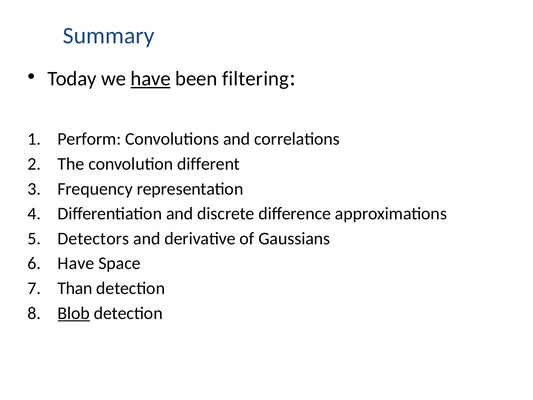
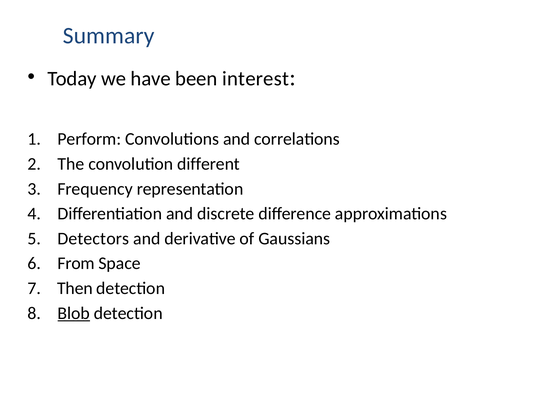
have underline: present -> none (151, 79)
filtering: filtering -> interest (256, 79)
Have: Have -> From (76, 263)
Than: Than -> Then (75, 288)
